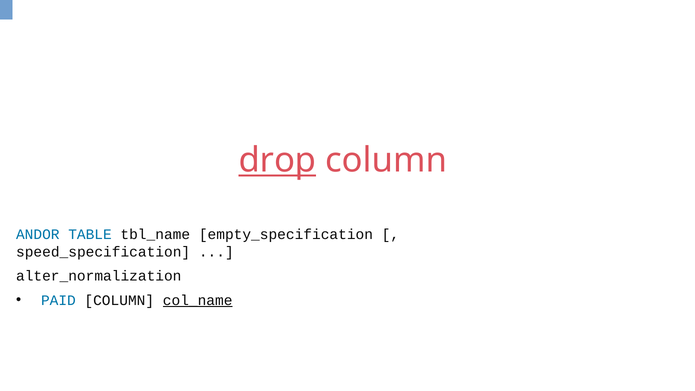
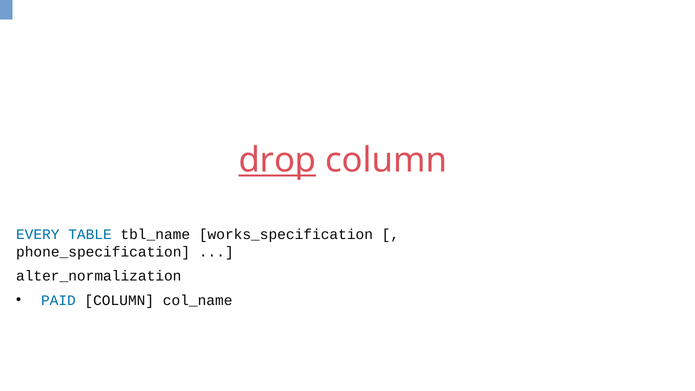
ANDOR: ANDOR -> EVERY (38, 234)
empty_specification: empty_specification -> works_specification (286, 234)
speed_specification: speed_specification -> phone_specification (103, 252)
col_name underline: present -> none (198, 300)
